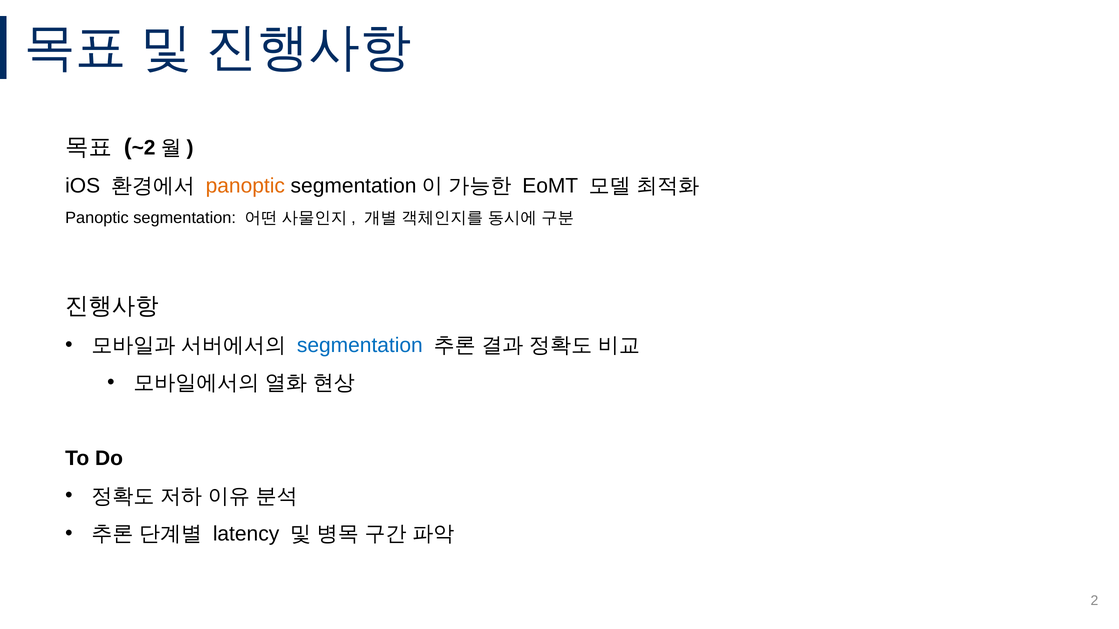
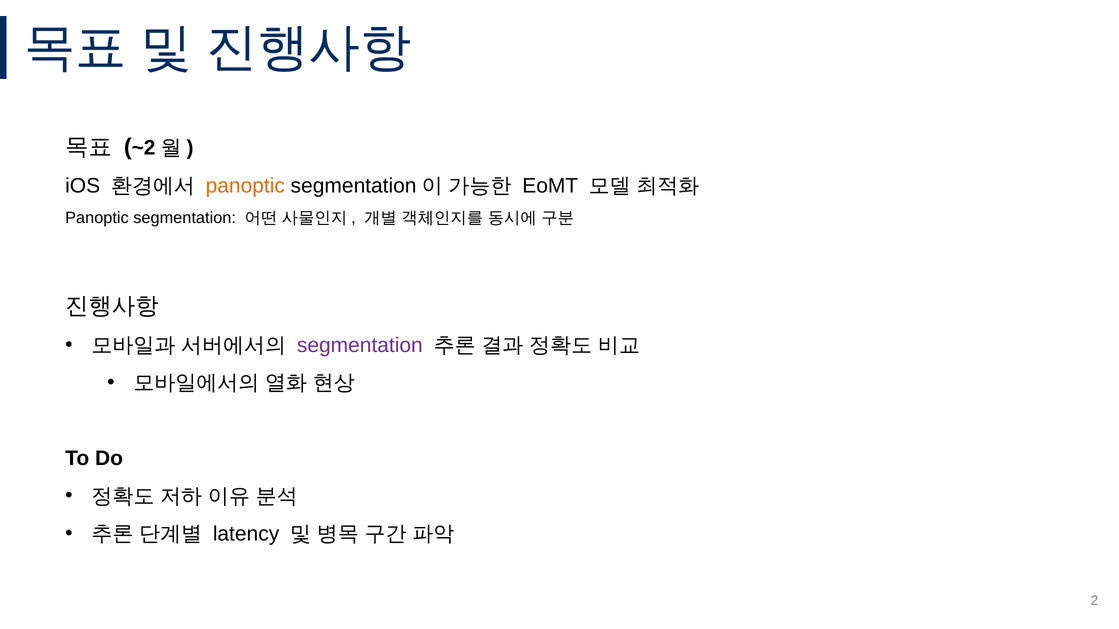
segmentation colour: blue -> purple (360, 345)
